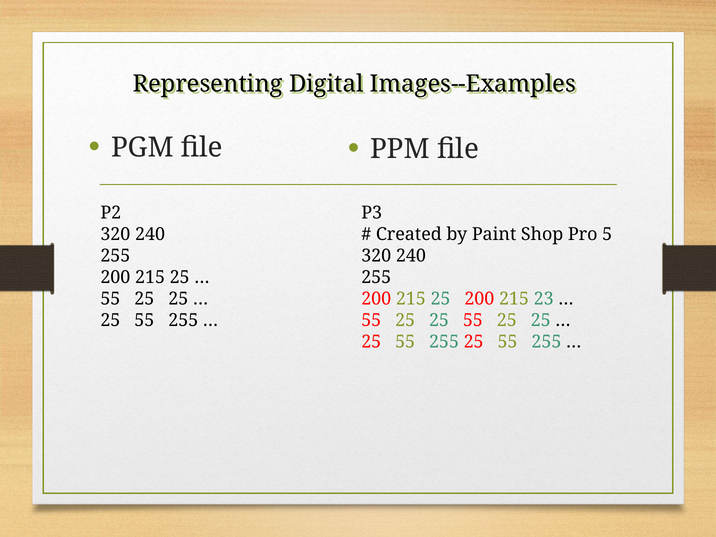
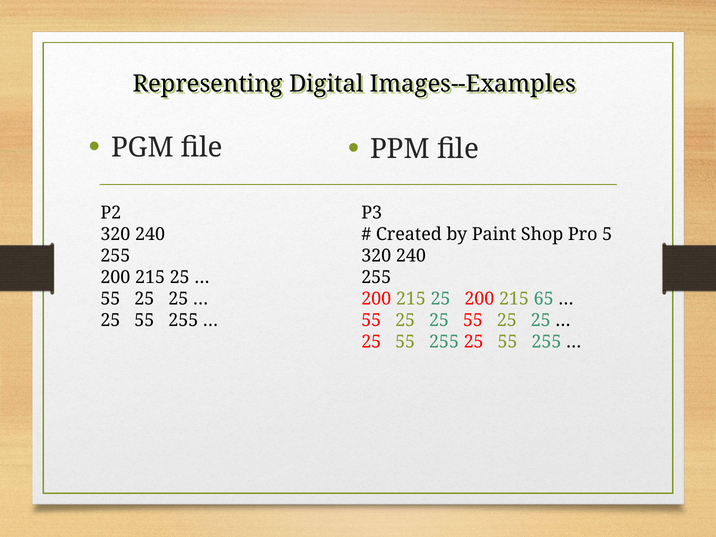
23: 23 -> 65 (544, 299)
